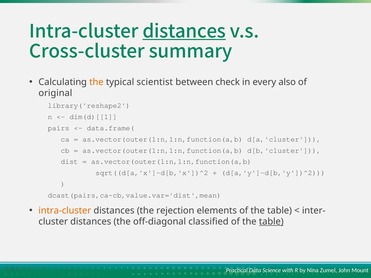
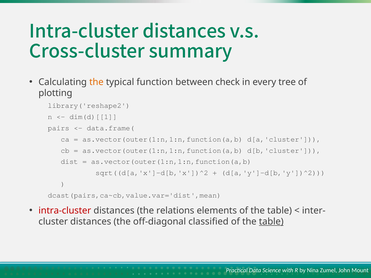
distances underline: present -> none (184, 32)
scientist: scientist -> function (155, 82)
also: also -> tree (287, 82)
original: original -> plotting (55, 93)
intra-cluster colour: orange -> red (65, 211)
rejection: rejection -> relations (175, 211)
